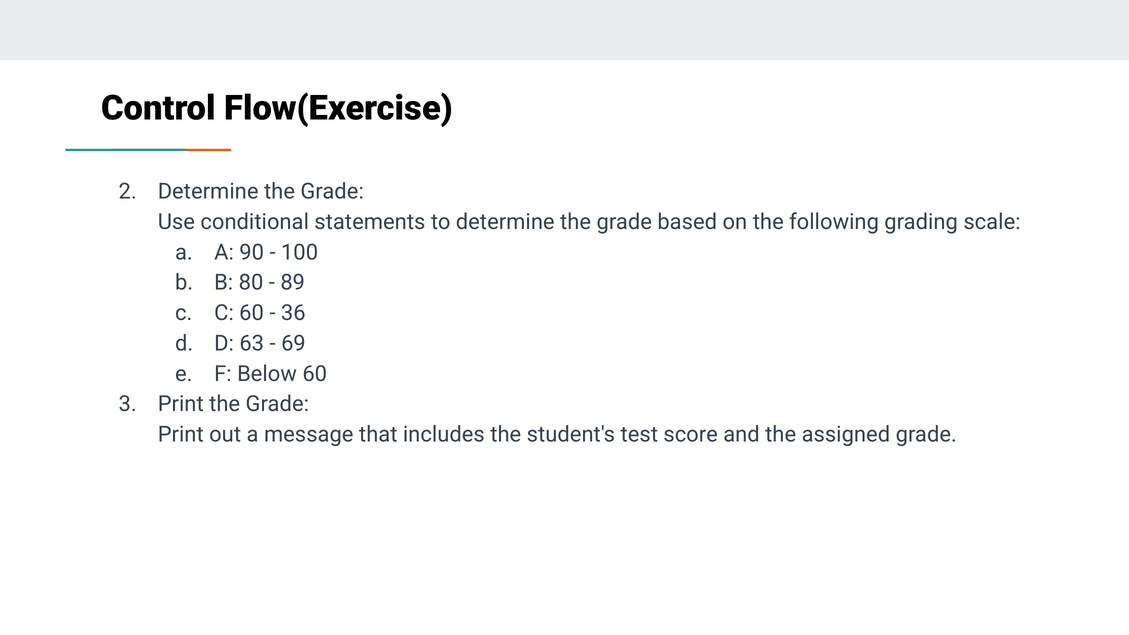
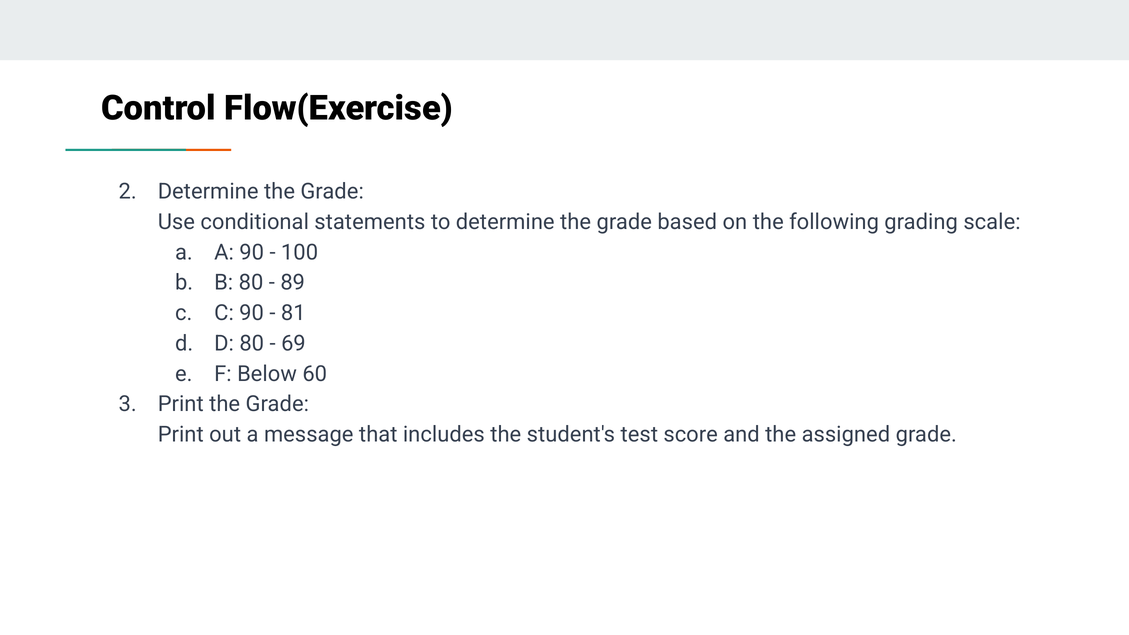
C 60: 60 -> 90 (252, 313)
36: 36 -> 81 (293, 313)
D 63: 63 -> 80 (252, 344)
